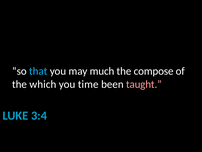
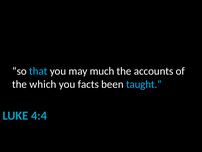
compose: compose -> accounts (154, 71)
time: time -> facts (88, 84)
taught colour: pink -> light blue (144, 84)
3:4: 3:4 -> 4:4 (39, 115)
